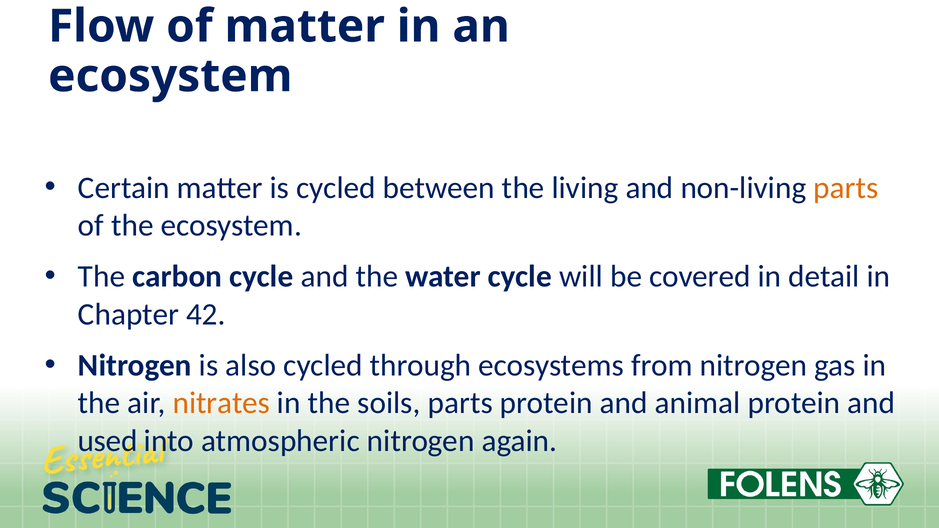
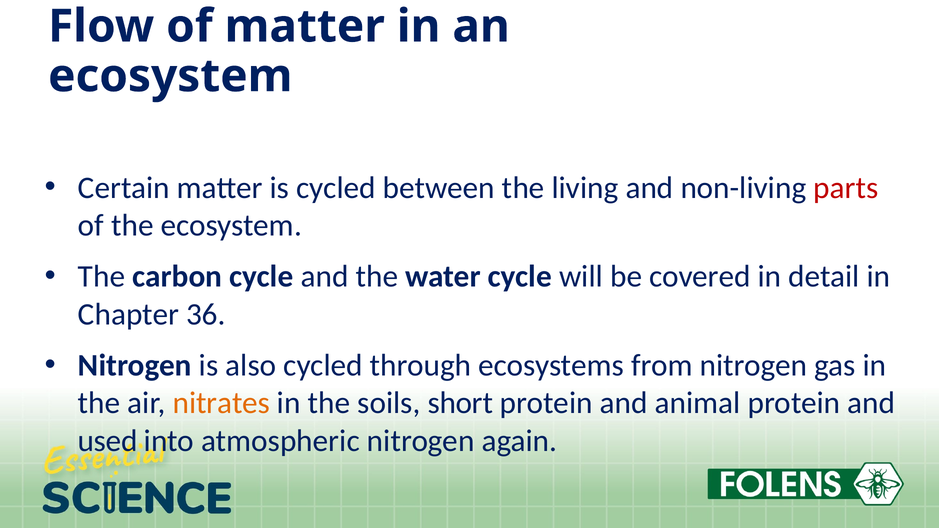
parts colour: orange -> red (846, 188)
42: 42 -> 36 (206, 314)
soils parts: parts -> short (460, 403)
